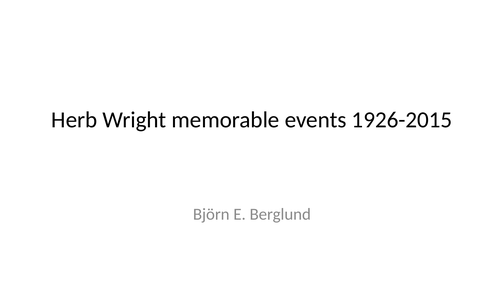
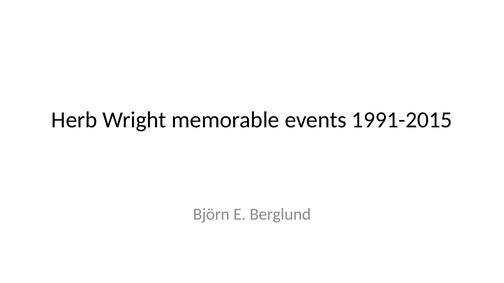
1926-2015: 1926-2015 -> 1991-2015 (402, 120)
